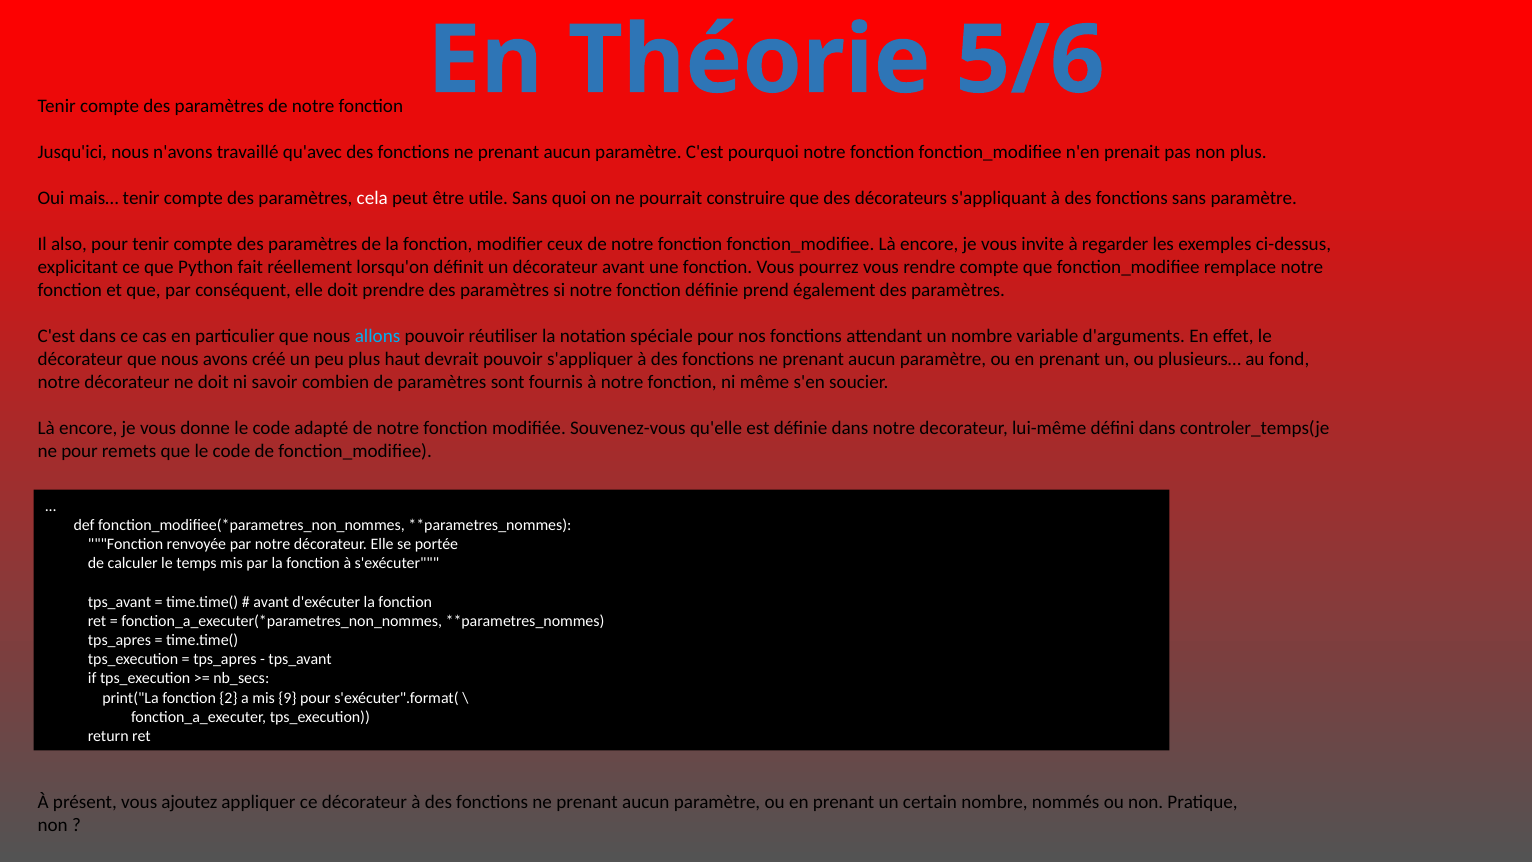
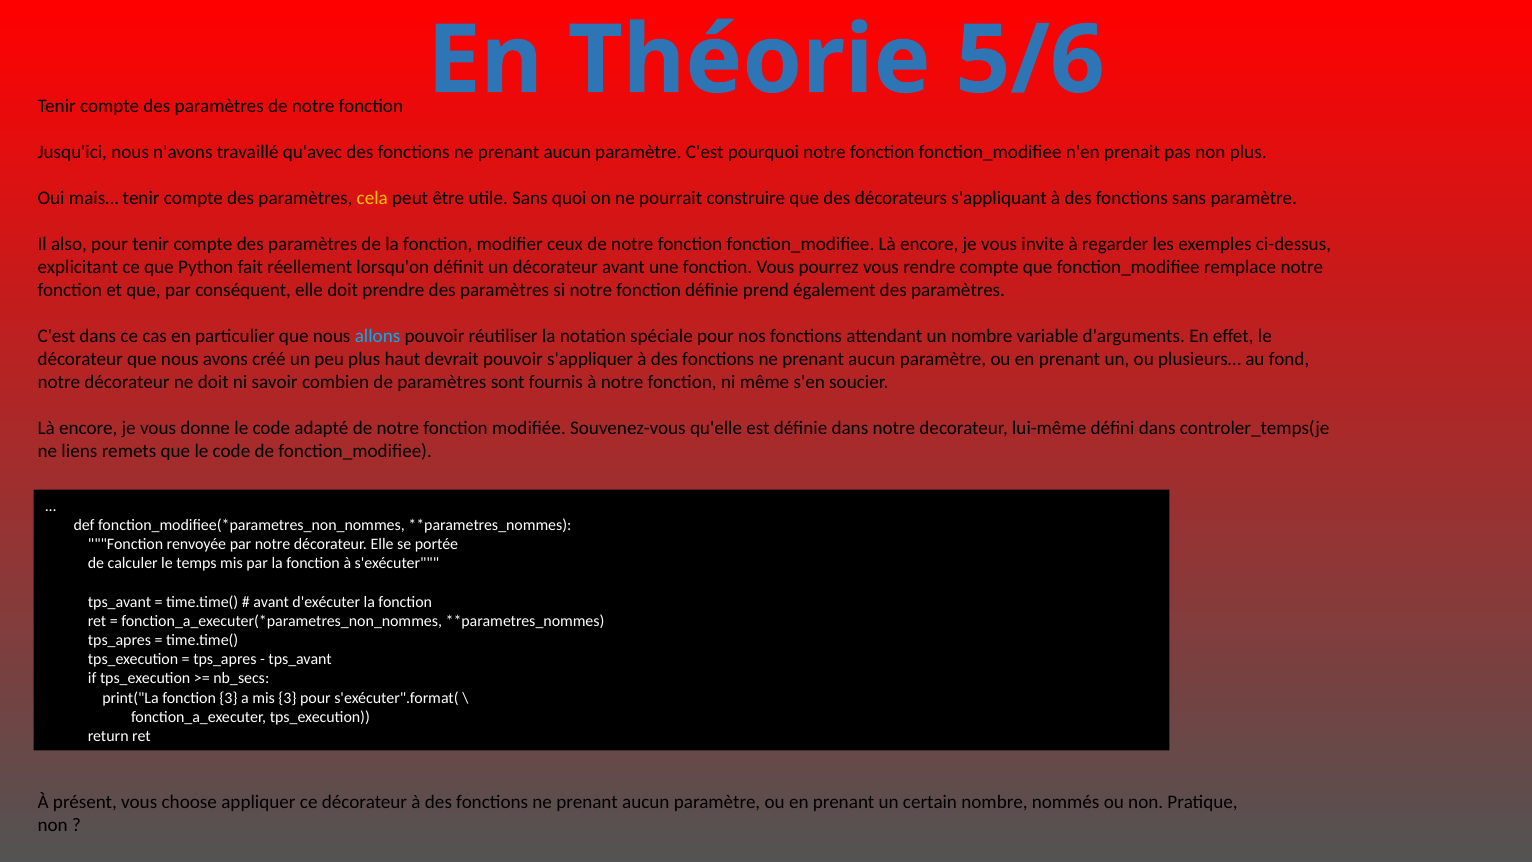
cela colour: white -> yellow (372, 198)
ne pour: pour -> liens (79, 451)
fonction 2: 2 -> 3 (229, 698)
mis 9: 9 -> 3 (287, 698)
ajoutez: ajoutez -> choose (189, 802)
